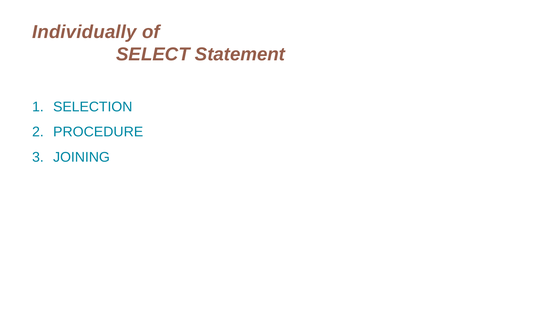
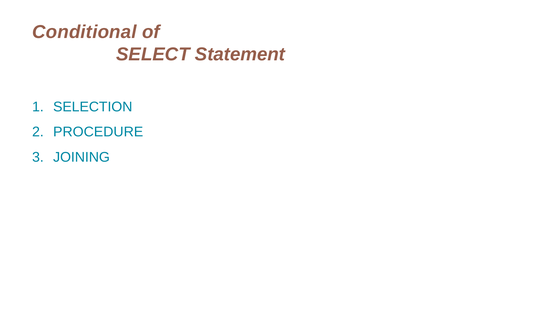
Individually: Individually -> Conditional (84, 32)
